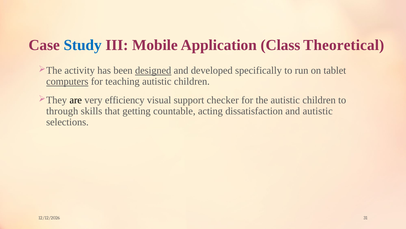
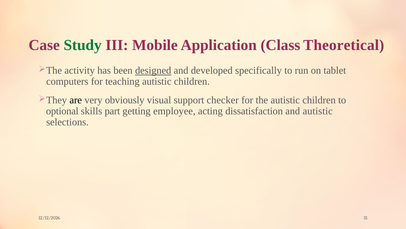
Study colour: blue -> green (83, 45)
computers underline: present -> none (67, 81)
efficiency: efficiency -> obviously (125, 100)
through: through -> optional (62, 111)
that: that -> part (112, 111)
countable: countable -> employee (174, 111)
